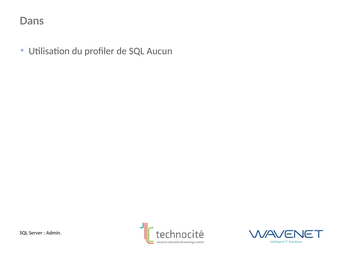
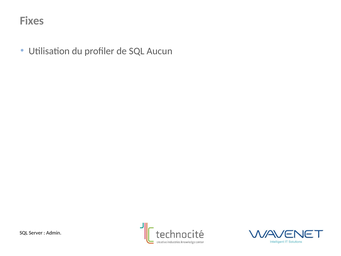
Dans: Dans -> Fixes (32, 21)
